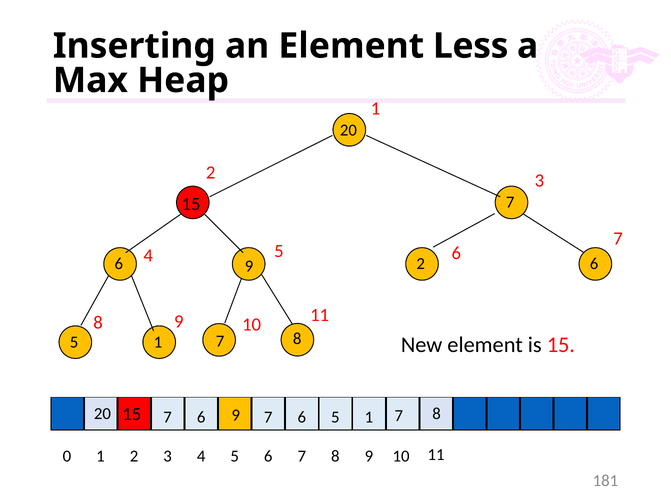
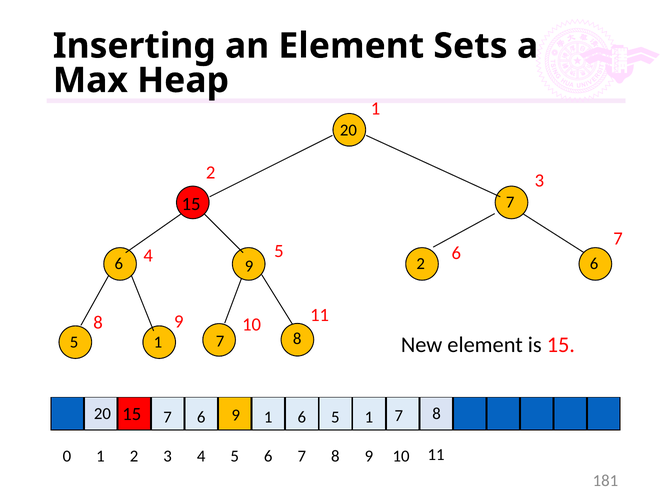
Less: Less -> Sets (470, 46)
20 7: 7 -> 1 (268, 417)
